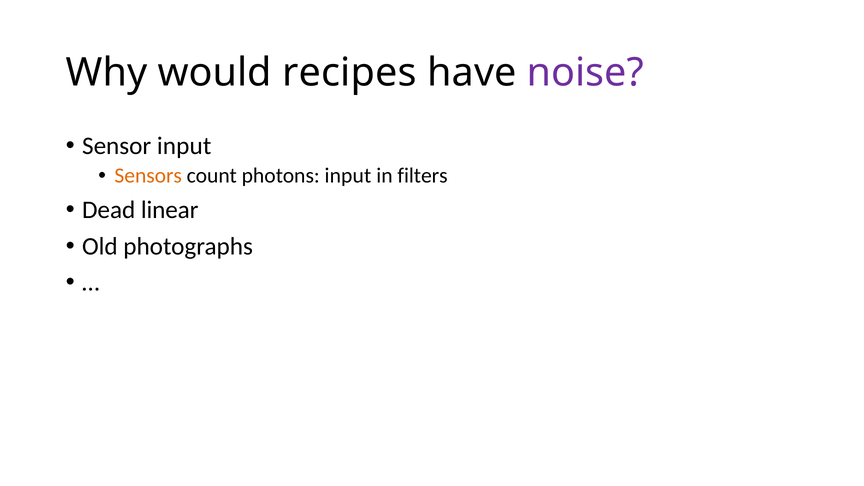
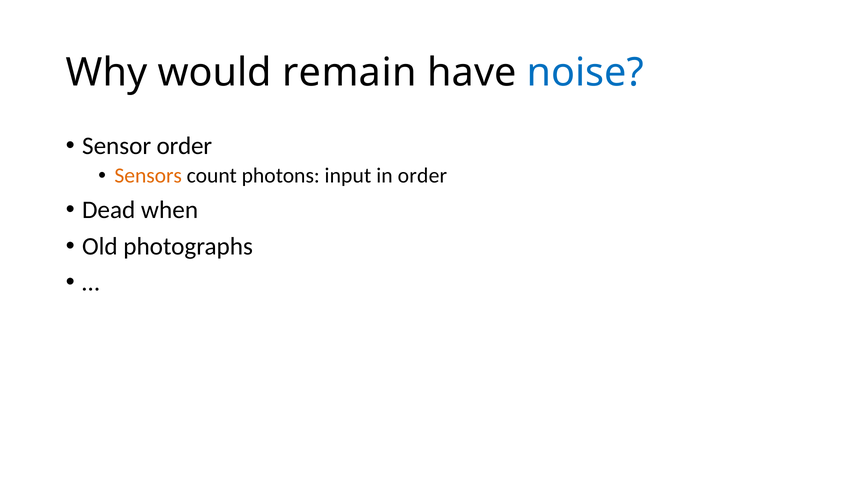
recipes: recipes -> remain (349, 73)
noise colour: purple -> blue (585, 73)
Sensor input: input -> order (184, 146)
in filters: filters -> order (422, 176)
linear: linear -> when (170, 210)
